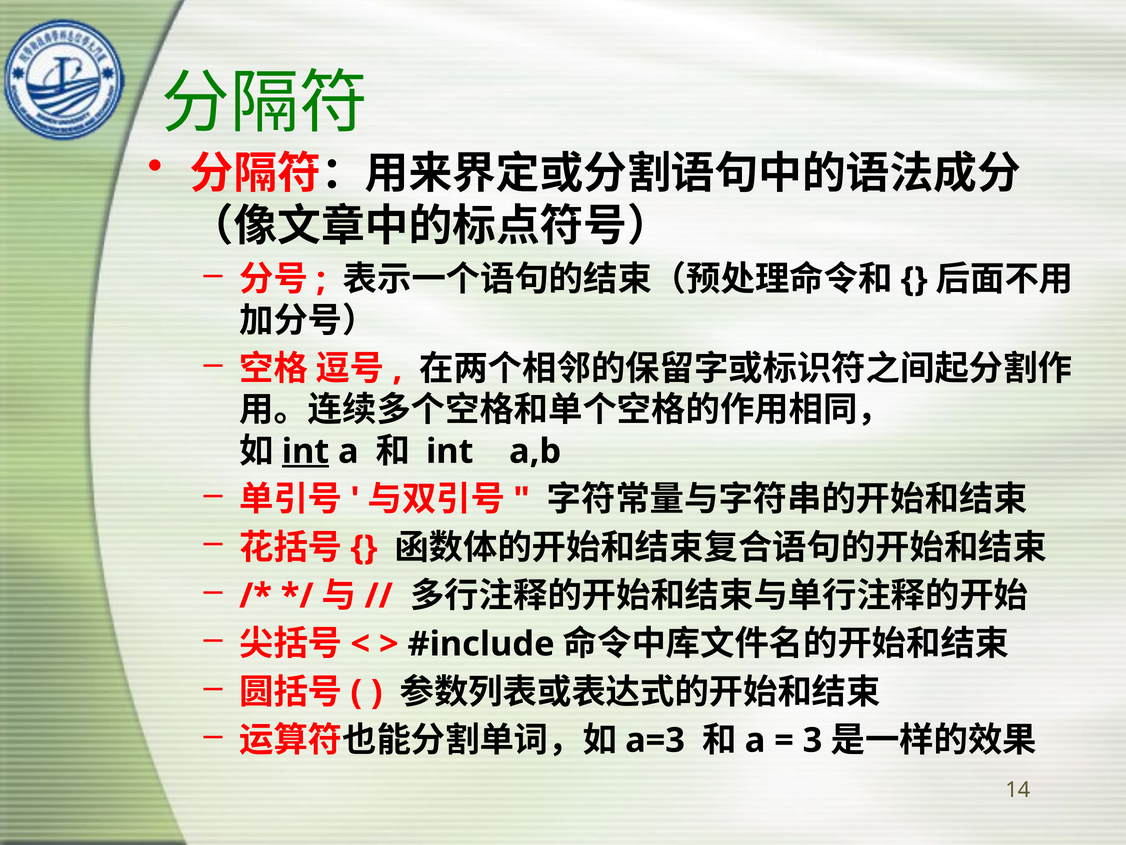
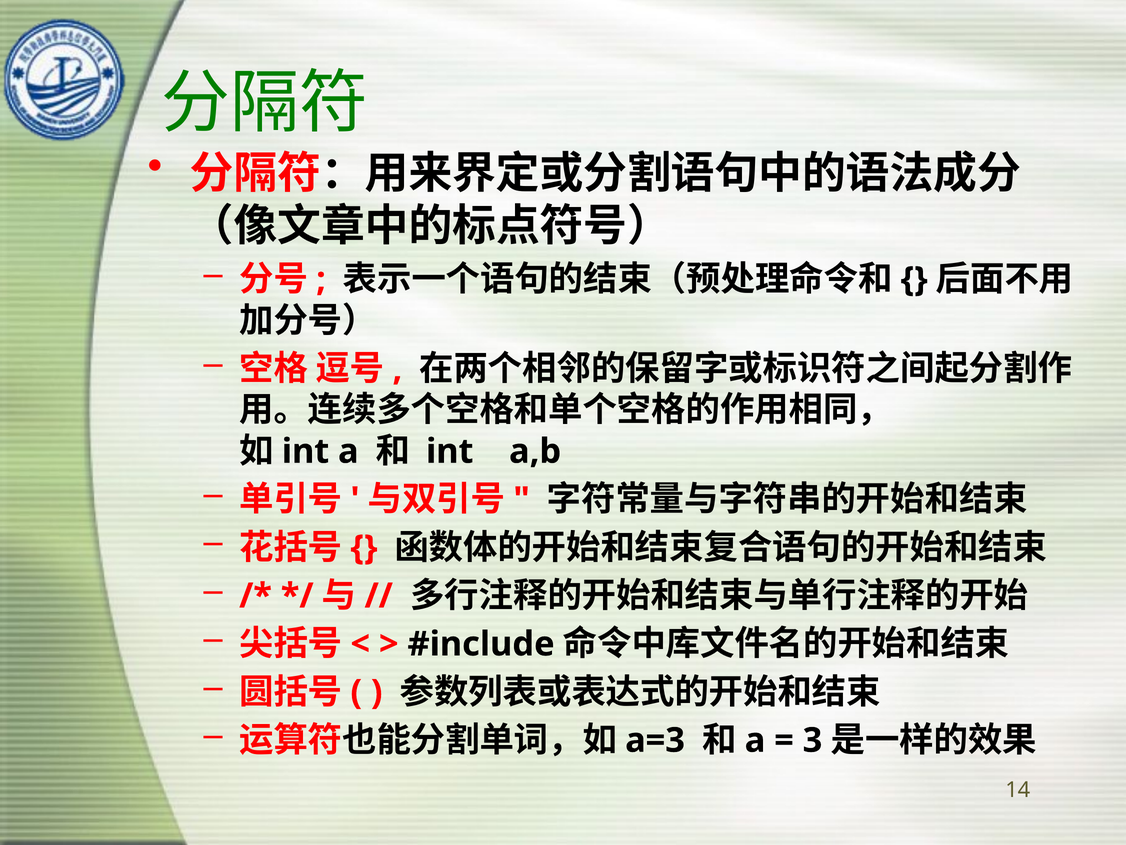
int underline: present -> none (305, 451)
